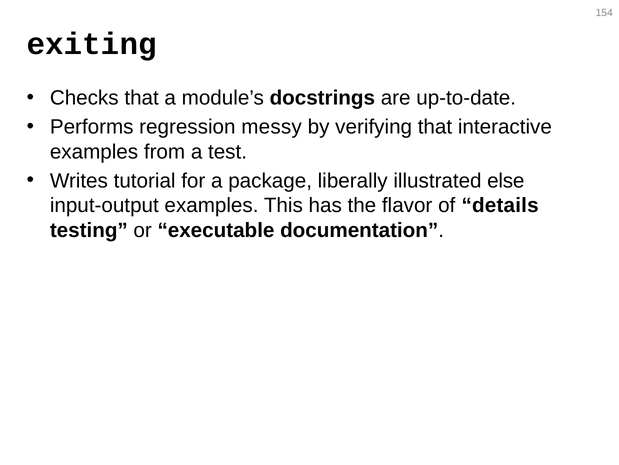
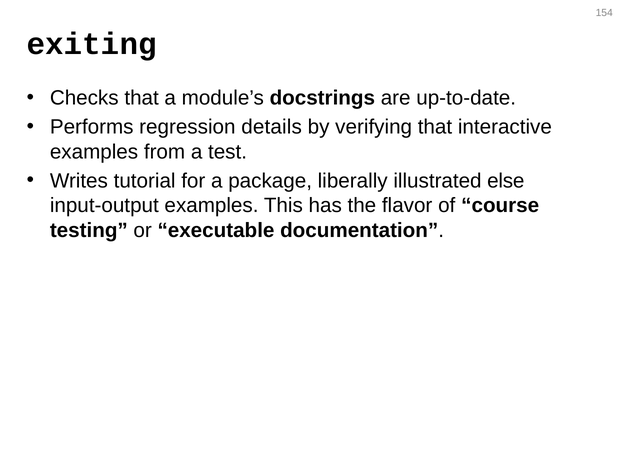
messy: messy -> details (272, 127)
details: details -> course (500, 205)
